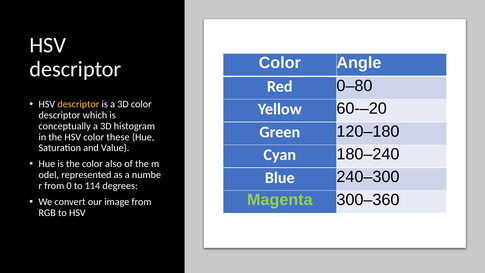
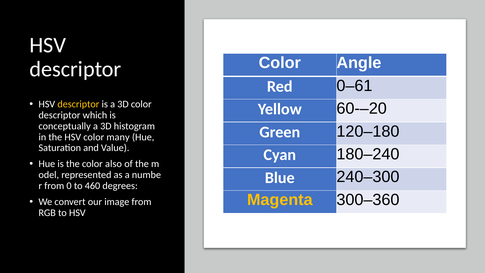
0–80: 0–80 -> 0–61 (354, 86)
these: these -> many (118, 137)
114: 114 -> 460 (93, 186)
Magenta colour: light green -> yellow (280, 200)
